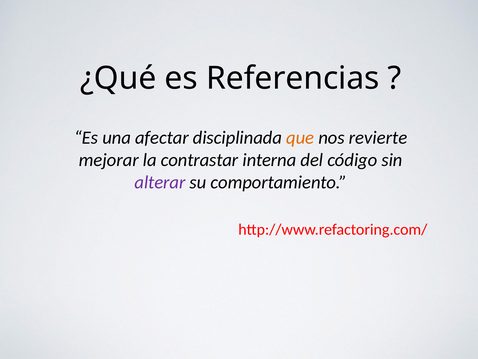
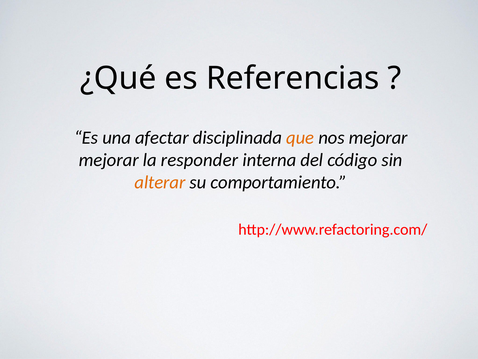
nos revierte: revierte -> mejorar (378, 138)
contrastar: contrastar -> responder (199, 160)
alterar colour: purple -> orange (160, 182)
